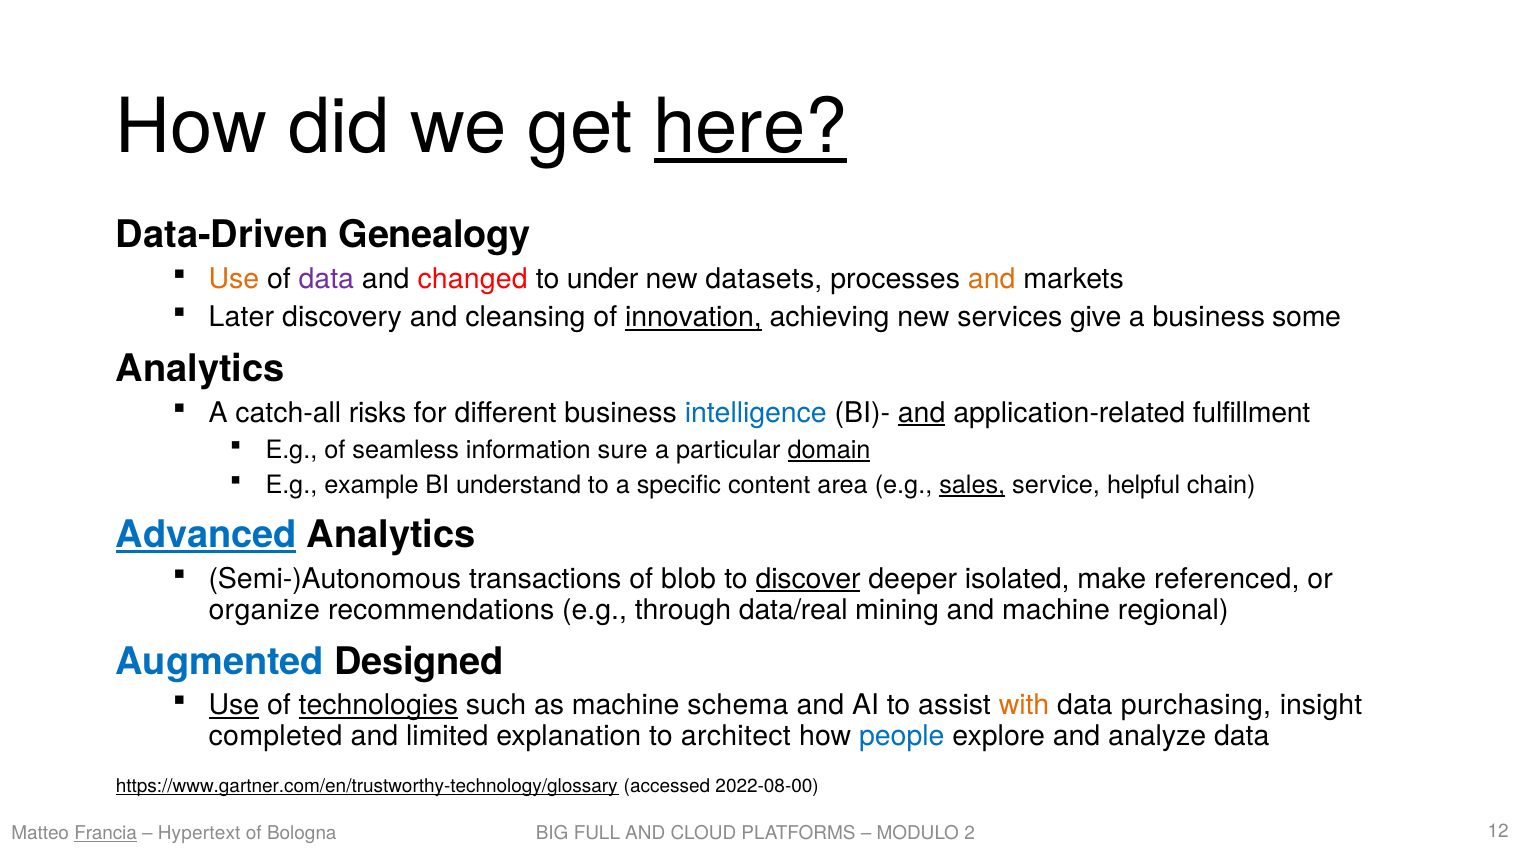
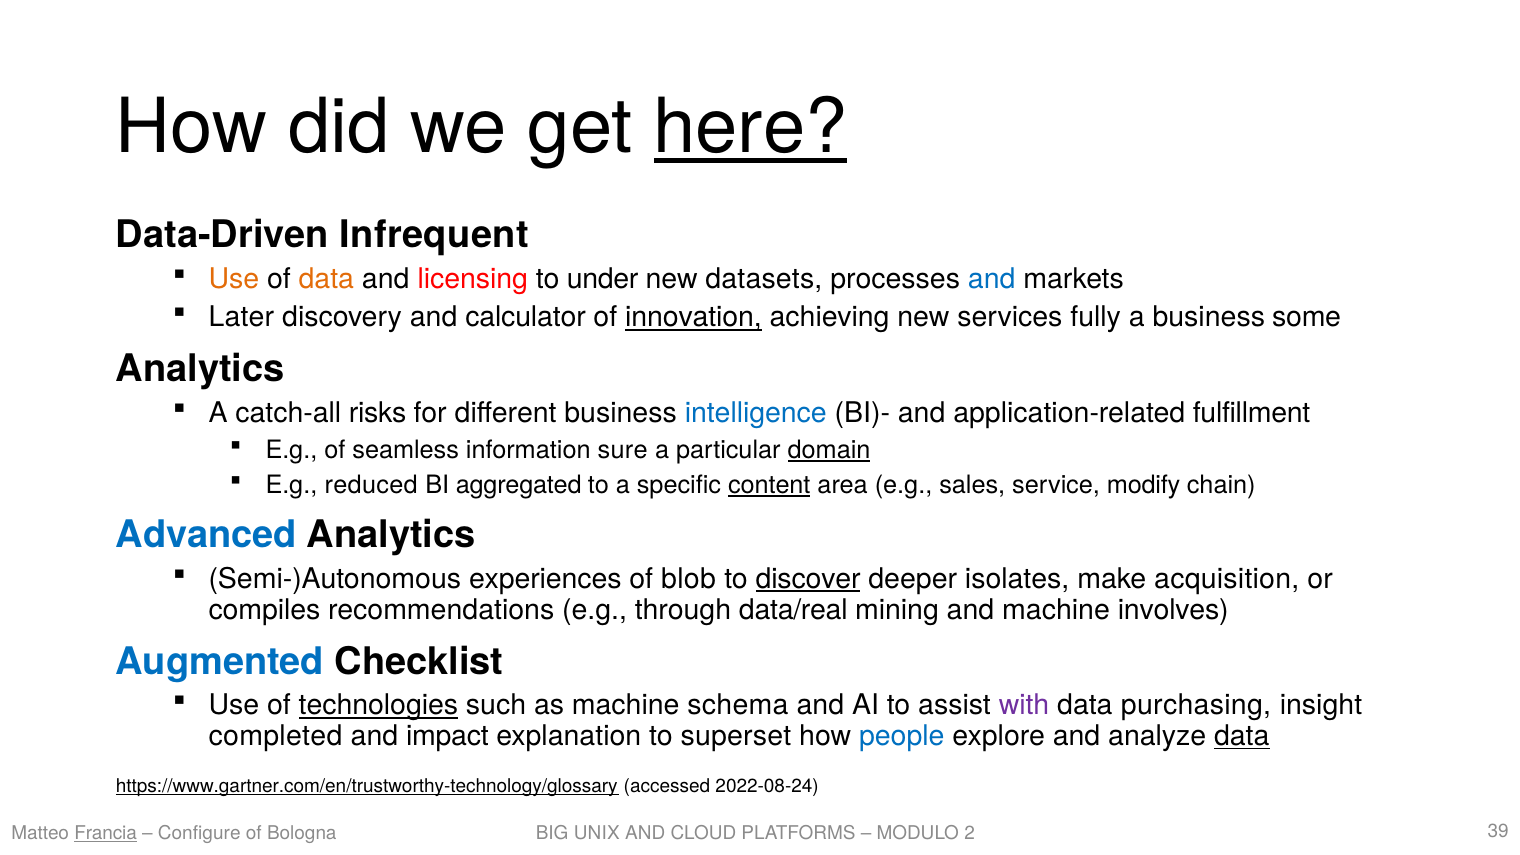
Genealogy: Genealogy -> Infrequent (434, 235)
data colour: purple -> orange (326, 279)
changed: changed -> licensing (473, 279)
and colour: orange -> blue (992, 279)
cleansing: cleansing -> calculator (526, 318)
give: give -> fully (1096, 318)
and underline: present -> none (922, 413)
example: example -> reduced (371, 485)
understand: understand -> aggregated (519, 485)
content underline: none -> present (769, 485)
sales underline: present -> none (972, 485)
helpful: helpful -> modify (1144, 485)
Advanced underline: present -> none (206, 535)
transactions: transactions -> experiences (545, 579)
isolated: isolated -> isolates (1017, 579)
referenced: referenced -> acquisition (1227, 579)
organize: organize -> compiles (264, 610)
regional: regional -> involves (1173, 610)
Designed: Designed -> Checklist (419, 662)
Use underline: present -> none (234, 705)
with colour: orange -> purple (1024, 705)
limited: limited -> impact (447, 736)
architect: architect -> superset (736, 736)
data underline: none -> present (1242, 736)
2022-08-00: 2022-08-00 -> 2022-08-24 (767, 786)
Hypertext: Hypertext -> Configure (199, 834)
FULL: FULL -> UNIX (597, 834)
12: 12 -> 39 (1498, 831)
